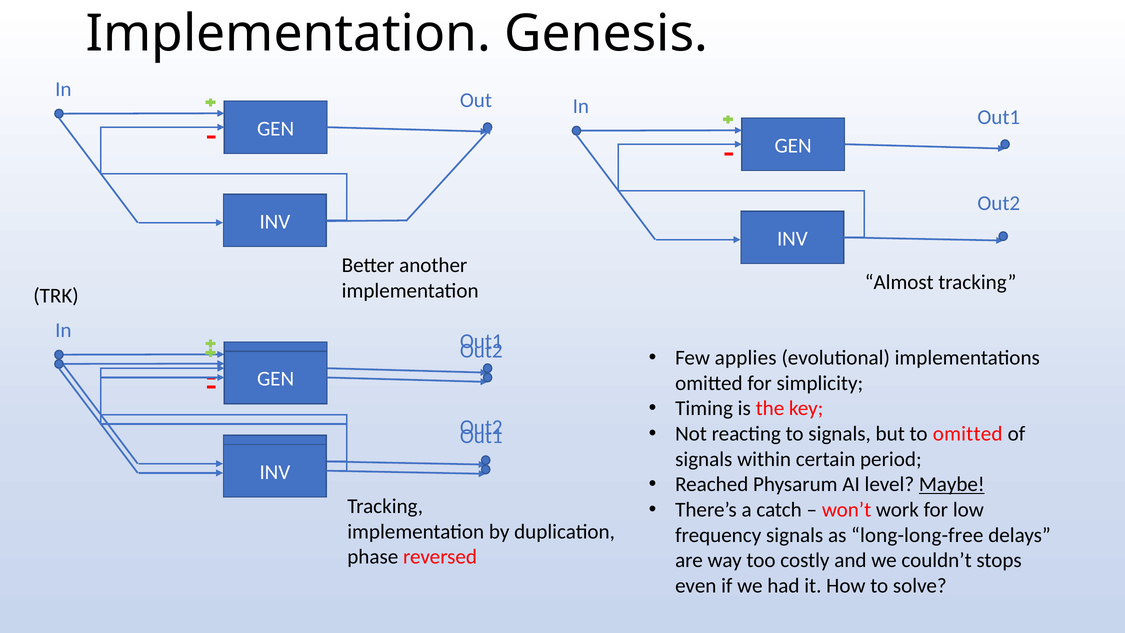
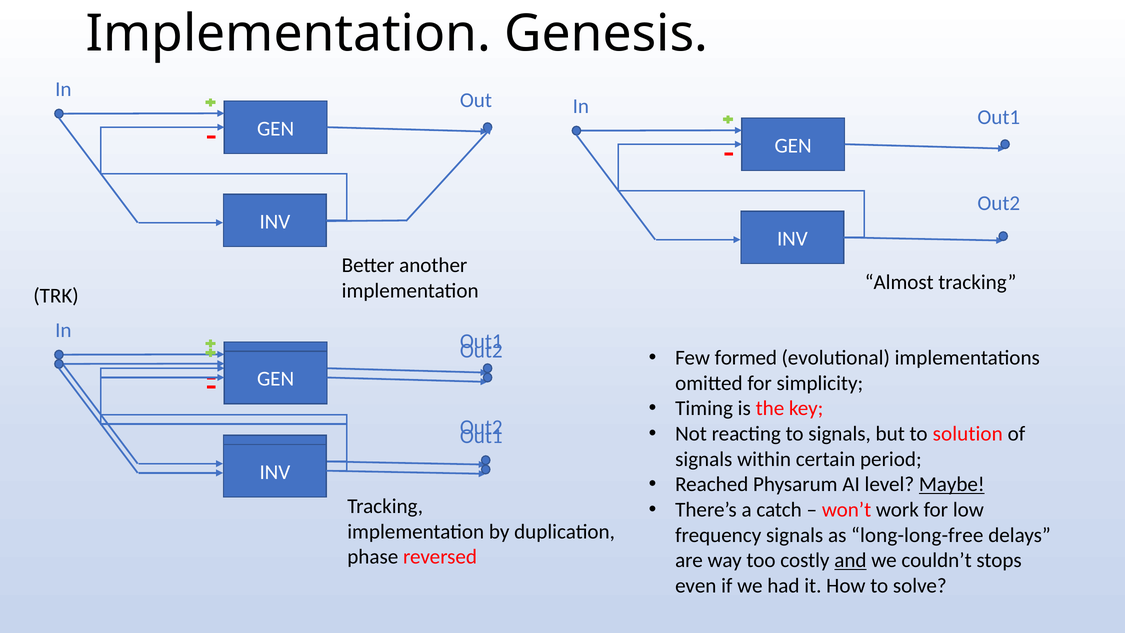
applies: applies -> formed (746, 358)
to omitted: omitted -> solution (968, 434)
and underline: none -> present (850, 560)
